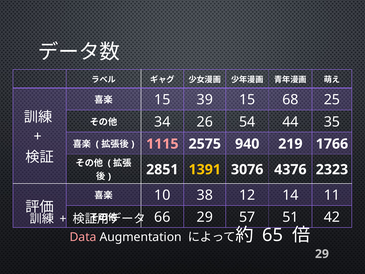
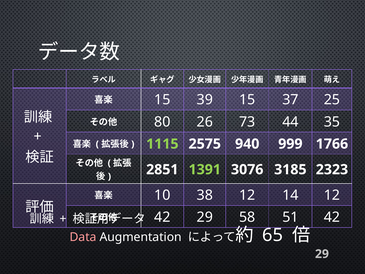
68: 68 -> 37 (290, 100)
34: 34 -> 80 (162, 122)
54: 54 -> 73 (247, 122)
1115 colour: pink -> light green (162, 144)
219: 219 -> 999 (290, 144)
1391 colour: yellow -> light green (205, 169)
4376: 4376 -> 3185 (290, 169)
14 11: 11 -> 12 (332, 195)
66: 66 -> 42 (162, 217)
57: 57 -> 58 (247, 217)
